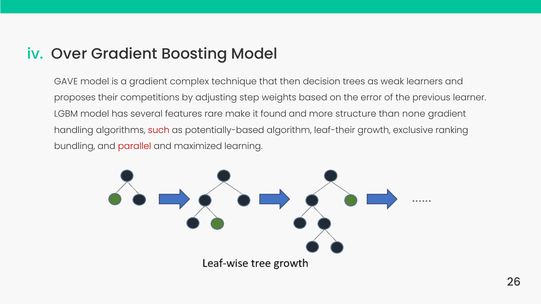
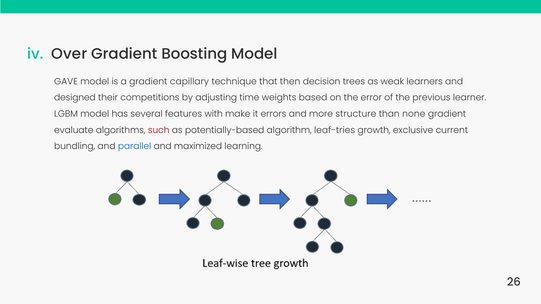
complex: complex -> capillary (189, 81)
proposes: proposes -> designed (75, 98)
step: step -> time (249, 98)
rare: rare -> with (214, 114)
found: found -> errors (273, 114)
handling: handling -> evaluate (74, 130)
leaf-their: leaf-their -> leaf-tries (335, 130)
ranking: ranking -> current (452, 130)
parallel colour: red -> blue (135, 146)
